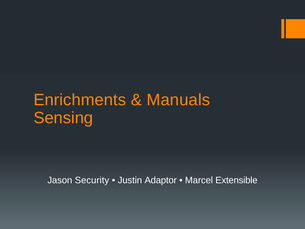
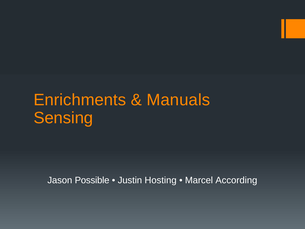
Security: Security -> Possible (92, 180)
Adaptor: Adaptor -> Hosting (161, 180)
Extensible: Extensible -> According (236, 180)
